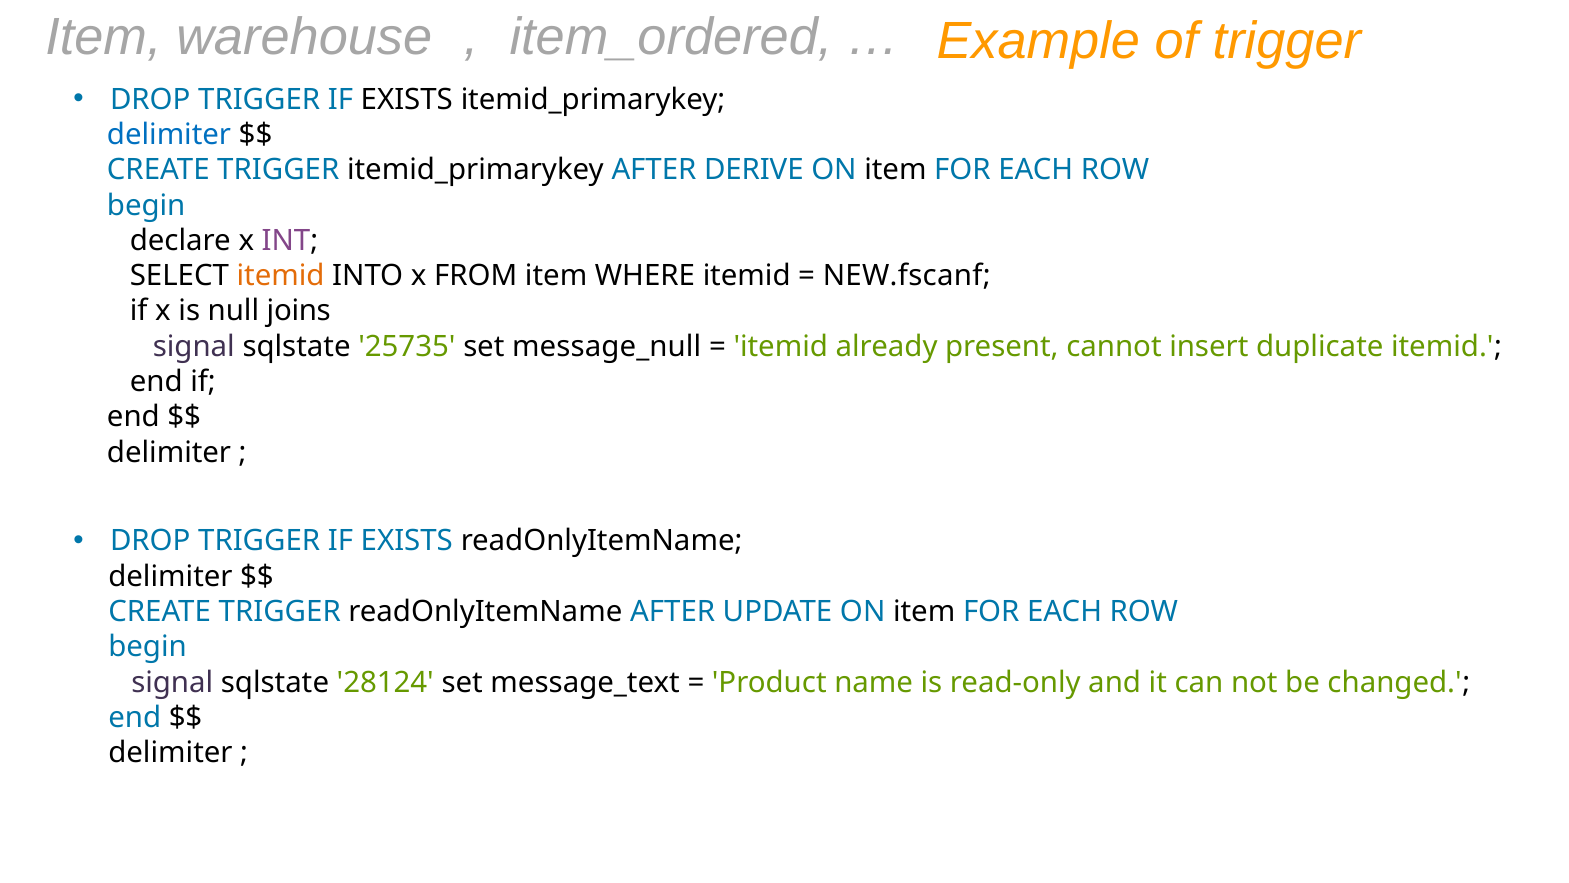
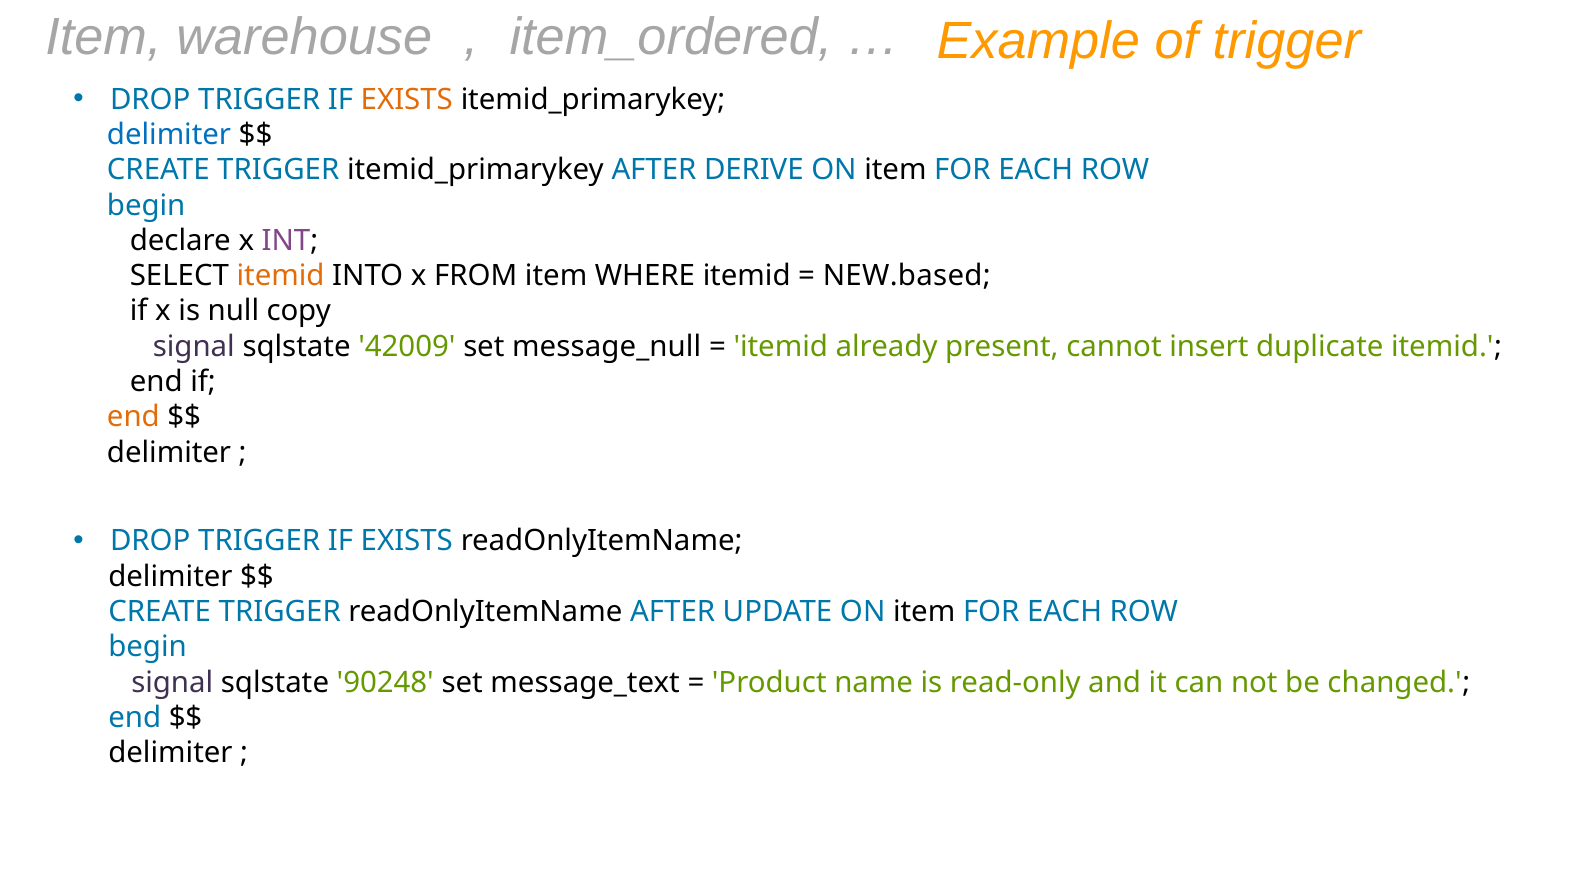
EXISTS colour: black -> orange (407, 99)
NEW.fscanf: NEW.fscanf -> NEW.based (907, 276)
joins: joins -> copy (299, 311)
25735: 25735 -> 42009 (407, 346)
end colour: black -> orange (133, 417)
28124: 28124 -> 90248 (385, 682)
